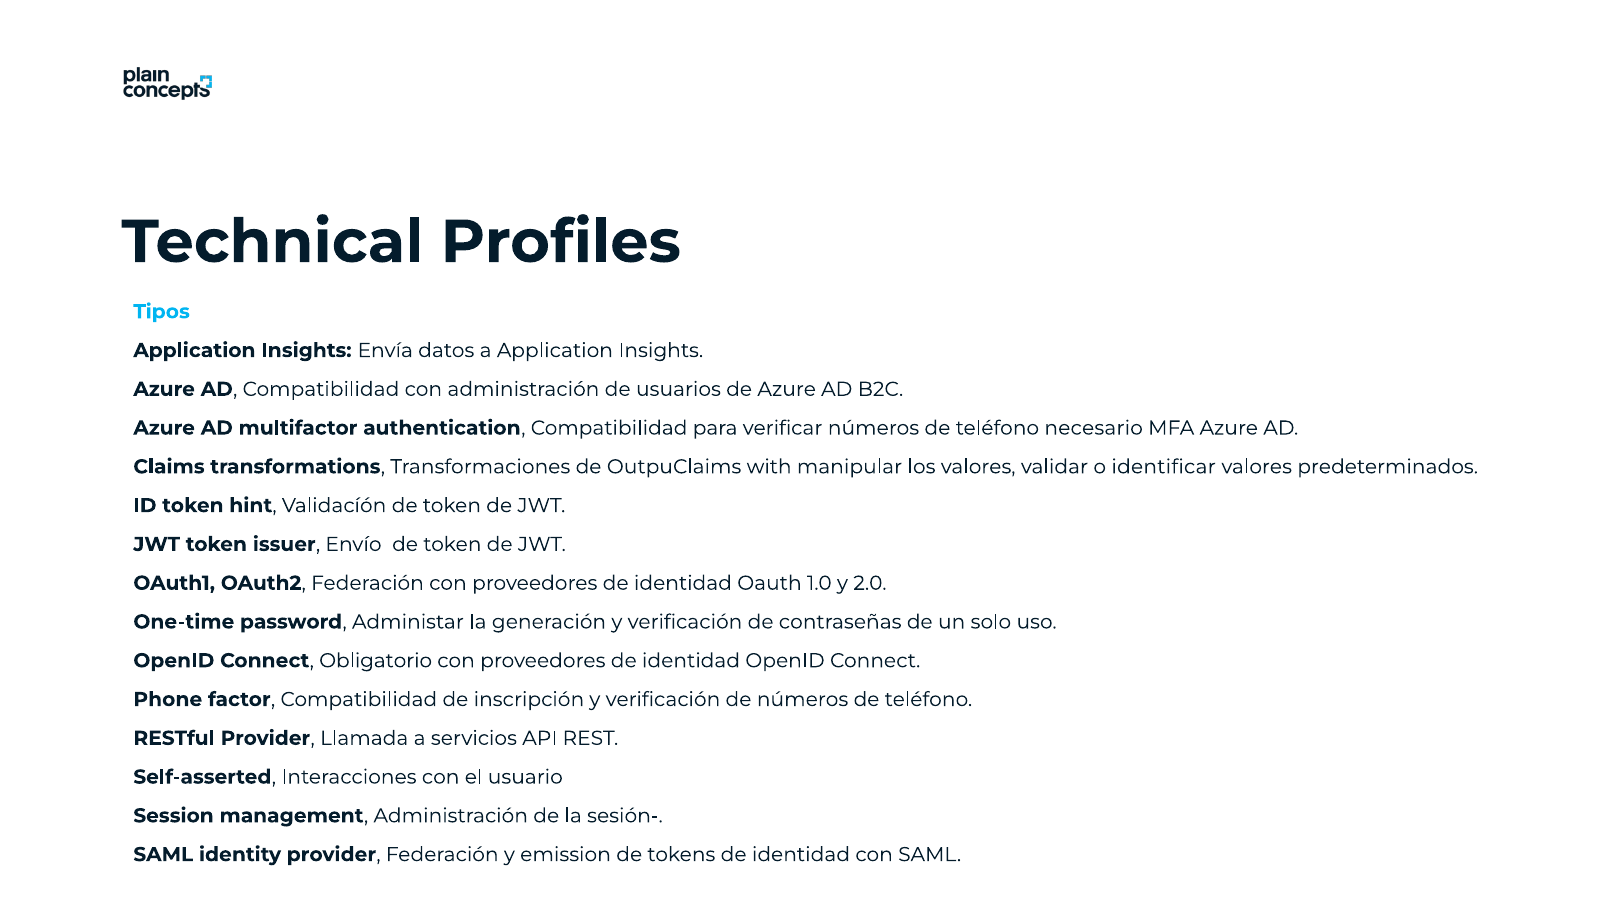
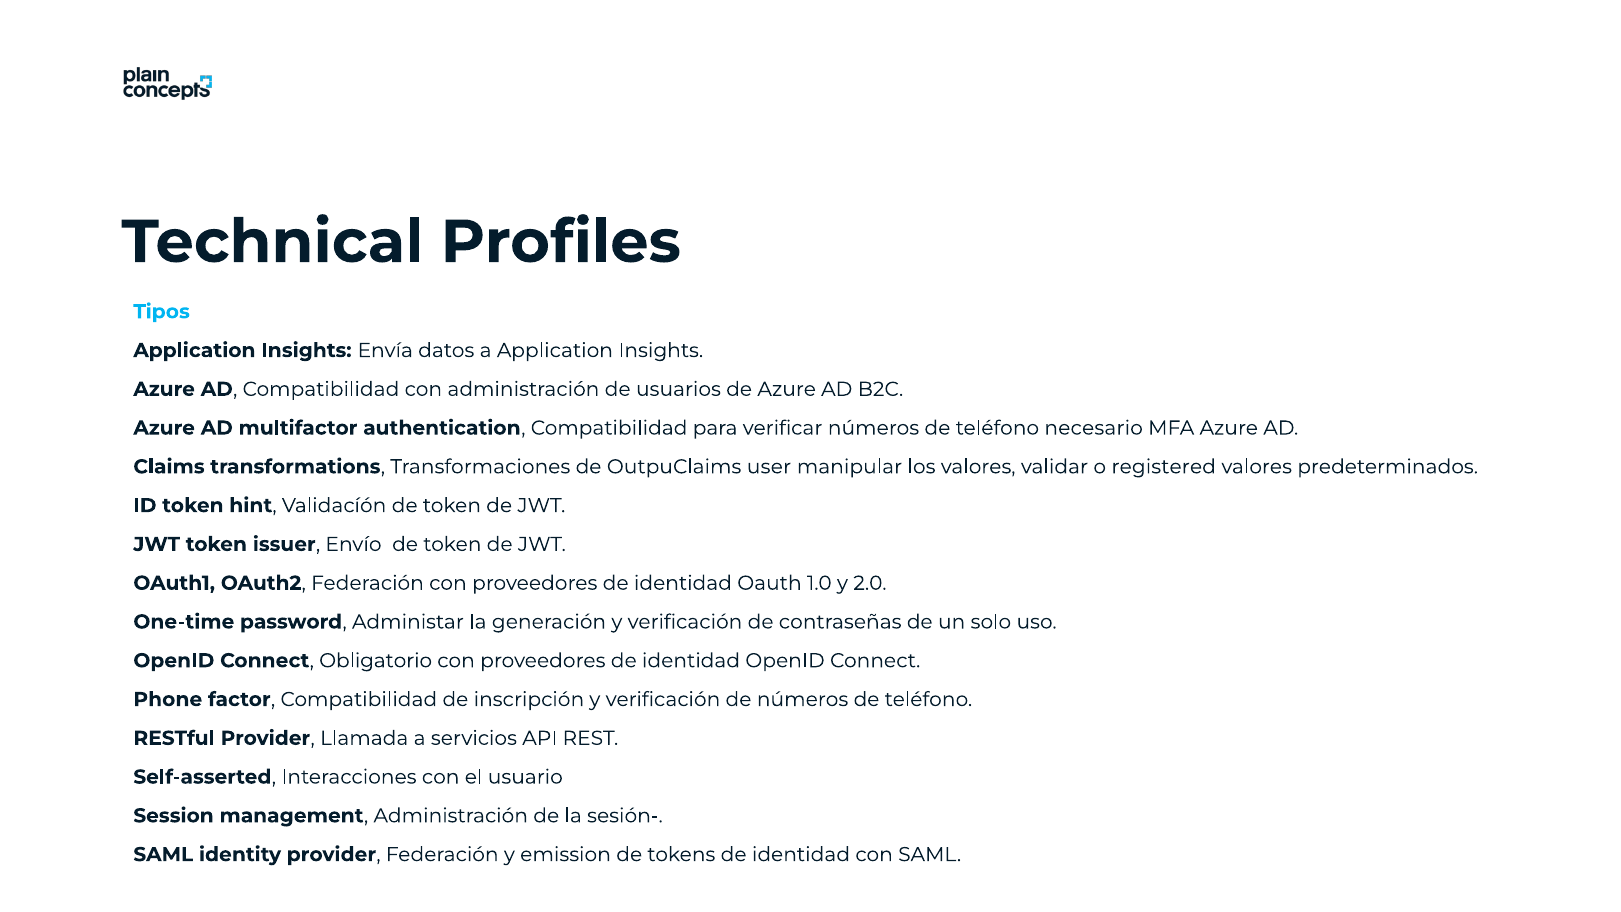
with: with -> user (769, 467)
identificar: identificar -> registered (1164, 467)
